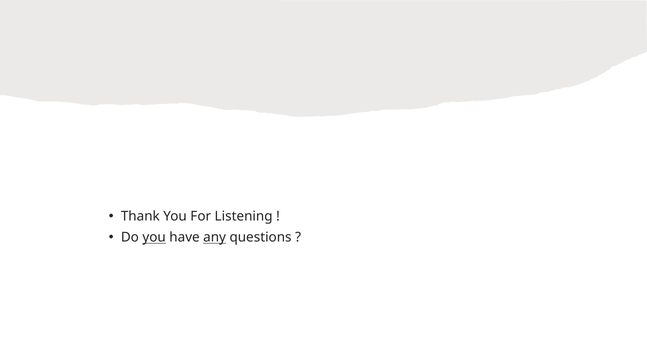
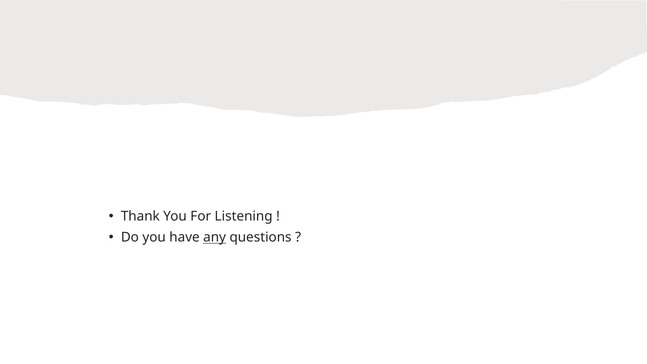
you underline: present -> none (154, 237)
